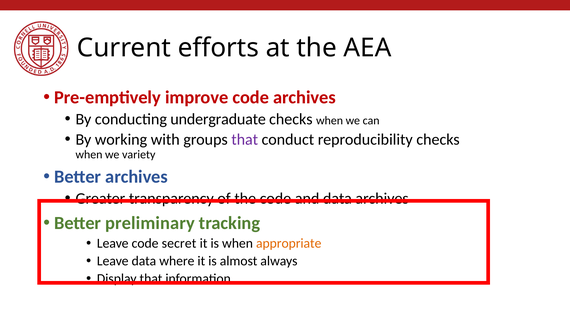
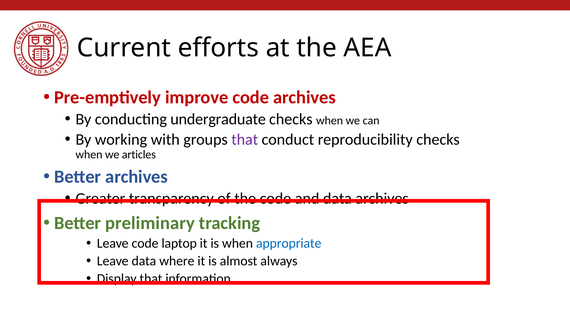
variety: variety -> articles (139, 154)
secret: secret -> laptop (179, 243)
appropriate colour: orange -> blue (289, 243)
